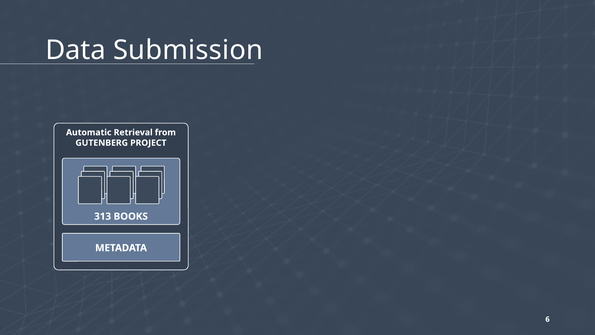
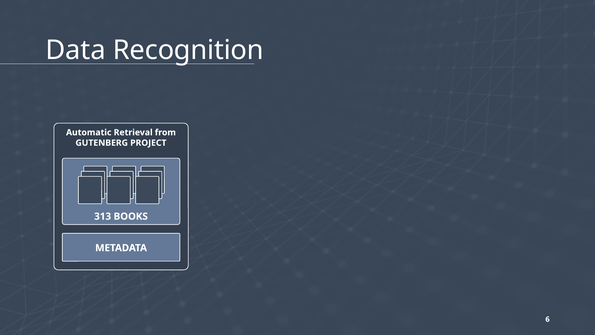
Submission: Submission -> Recognition (188, 50)
